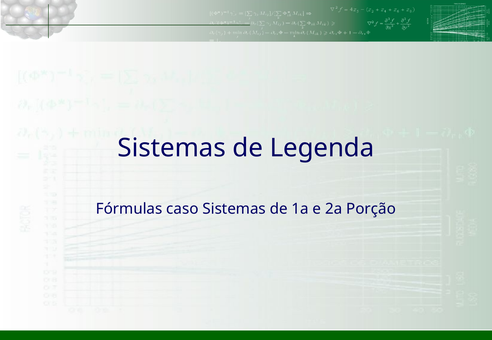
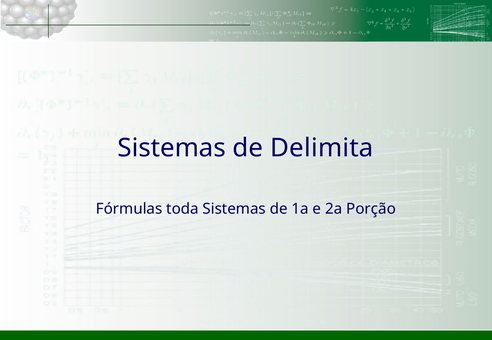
Legenda: Legenda -> Delimita (322, 148)
caso: caso -> toda (182, 209)
